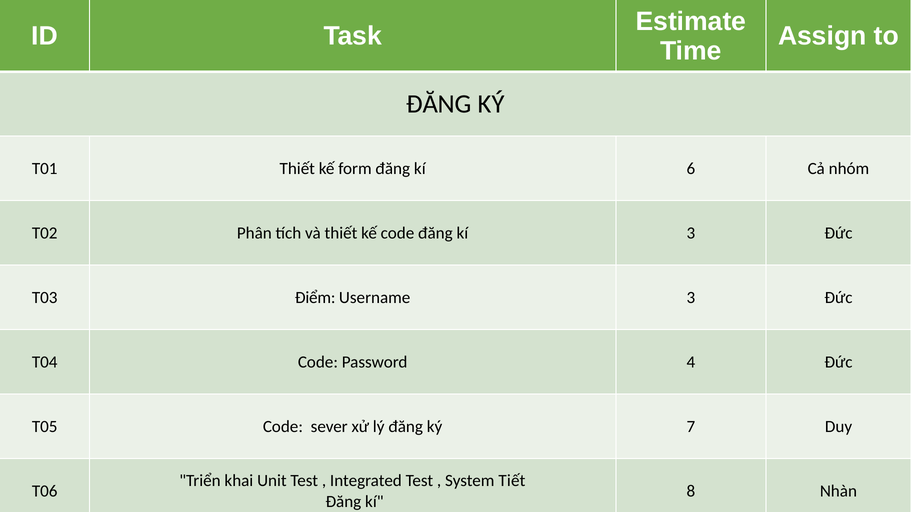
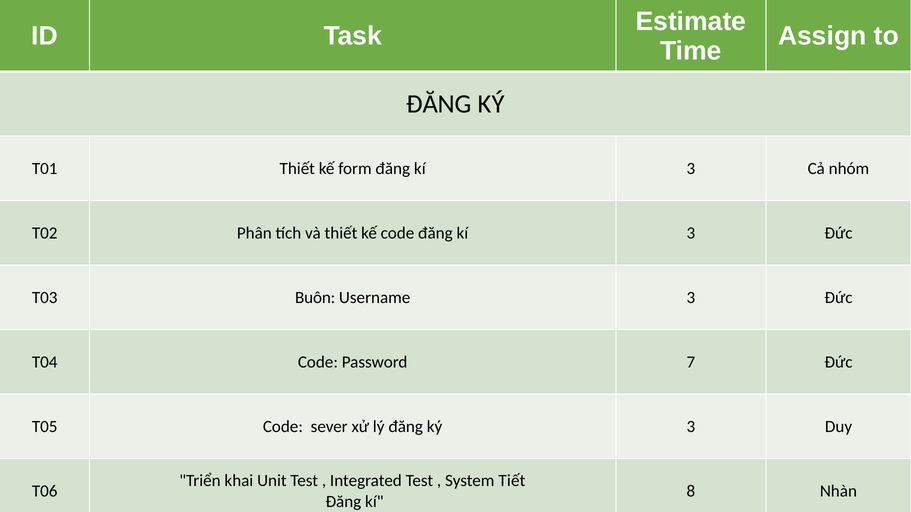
form đăng kí 6: 6 -> 3 (691, 169)
Điểm: Điểm -> Buôn (315, 298)
4: 4 -> 7 (691, 362)
ký 7: 7 -> 3 (691, 427)
